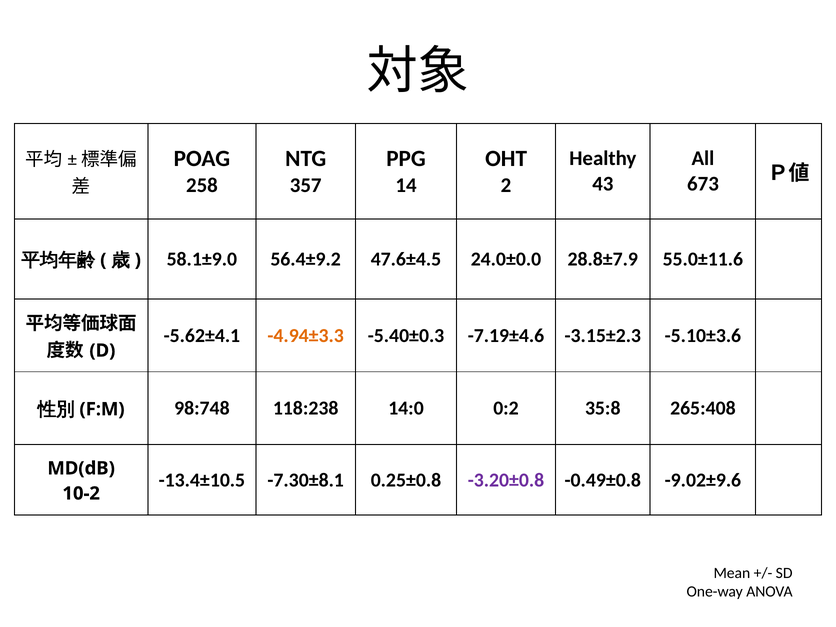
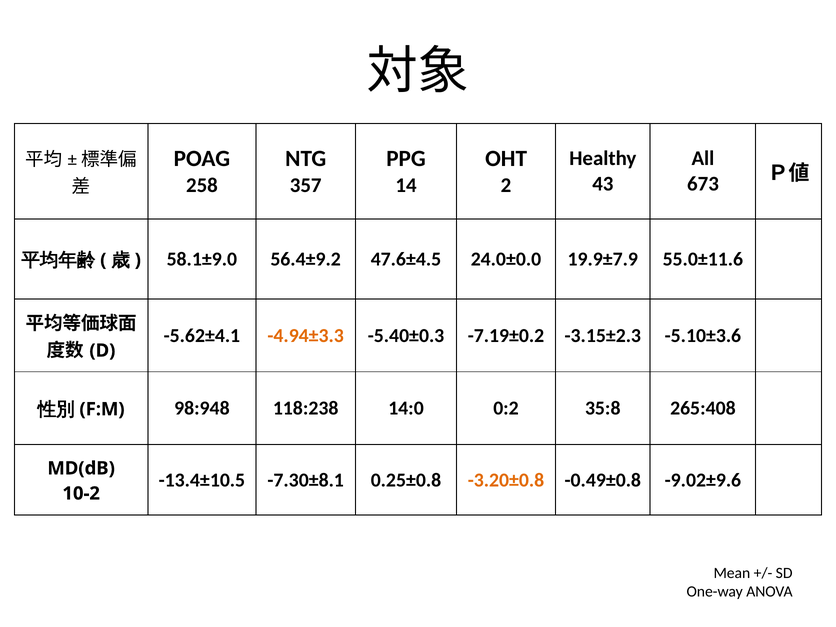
28.8±7.9: 28.8±7.9 -> 19.9±7.9 (603, 259)
-7.19±4.6: -7.19±4.6 -> -7.19±0.2 (506, 336)
98:748: 98:748 -> 98:948 (202, 408)
-3.20±0.8 colour: purple -> orange (506, 480)
